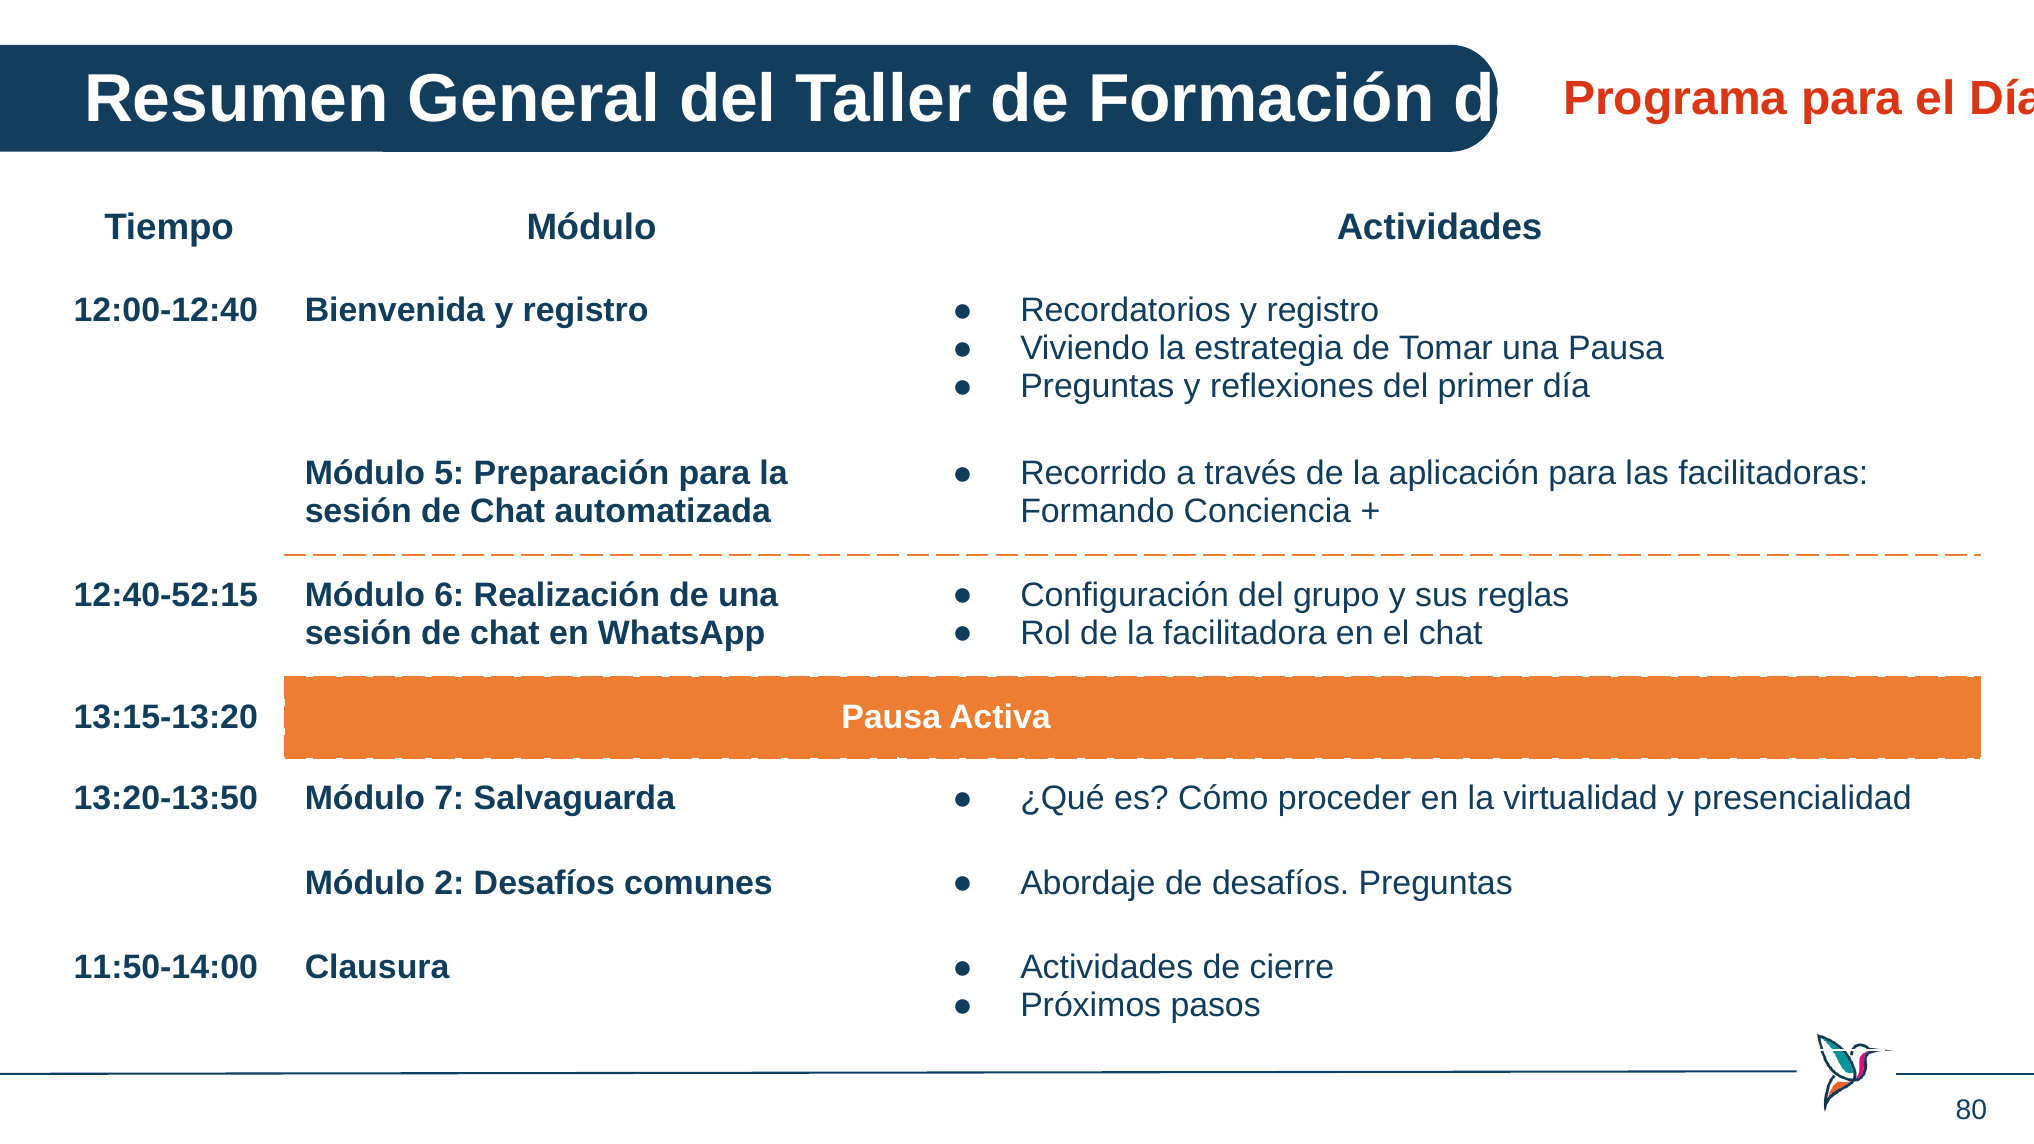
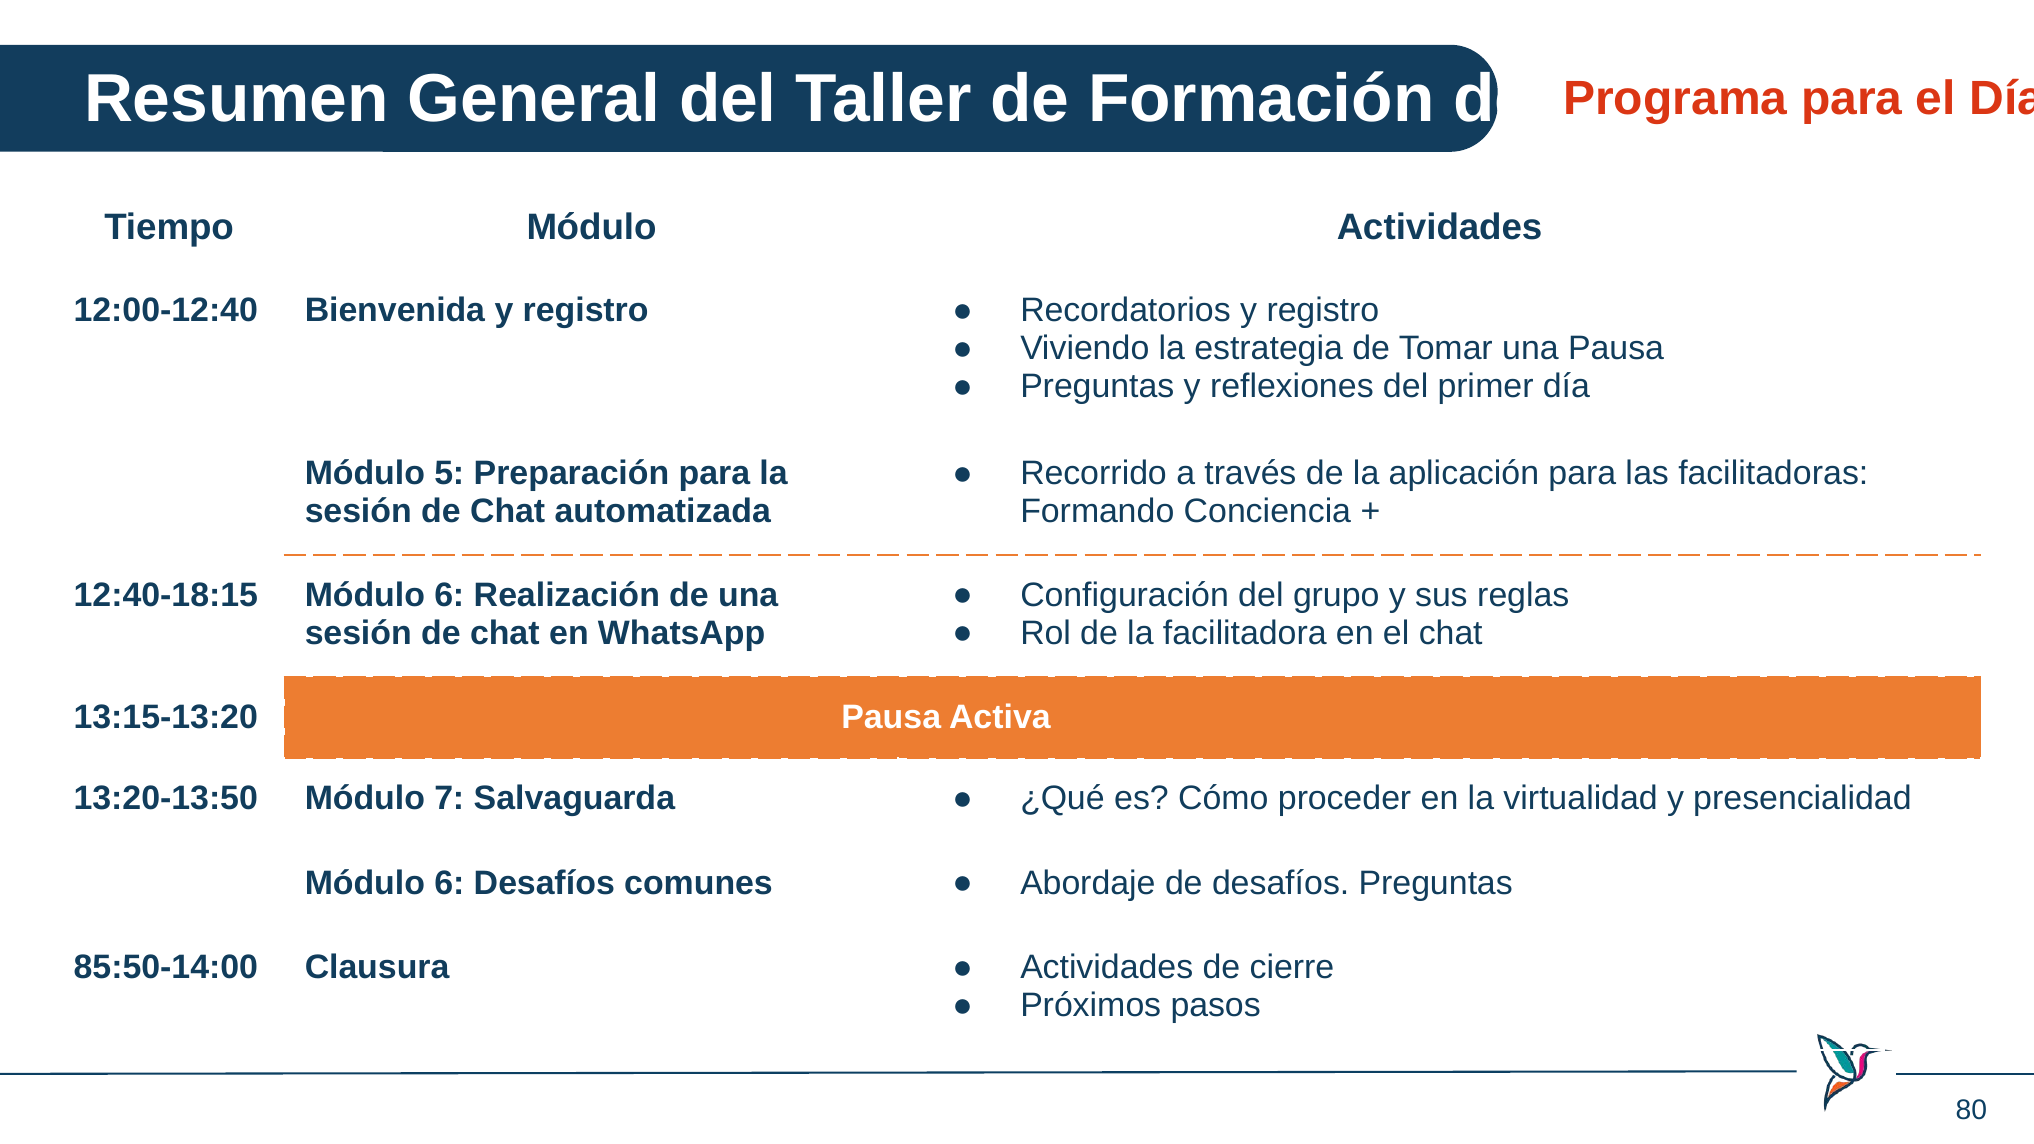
12:40-52:15: 12:40-52:15 -> 12:40-18:15 (166, 595)
2: 2 -> 6 (449, 883)
11:50-14:00: 11:50-14:00 -> 85:50-14:00 (166, 968)
